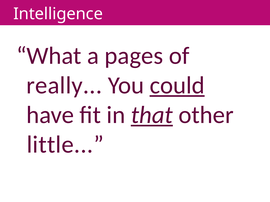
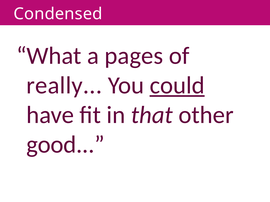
Intelligence: Intelligence -> Condensed (58, 14)
that underline: present -> none (152, 115)
little: little -> good (65, 145)
